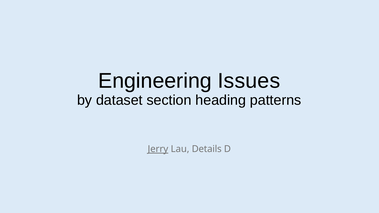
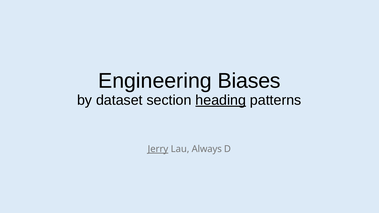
Issues: Issues -> Biases (249, 81)
heading underline: none -> present (221, 100)
Details: Details -> Always (207, 149)
